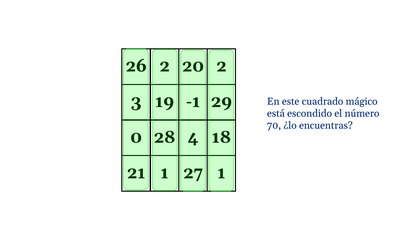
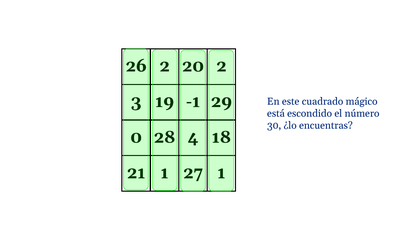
70: 70 -> 30 (274, 125)
